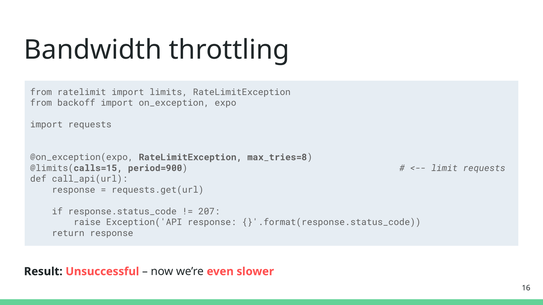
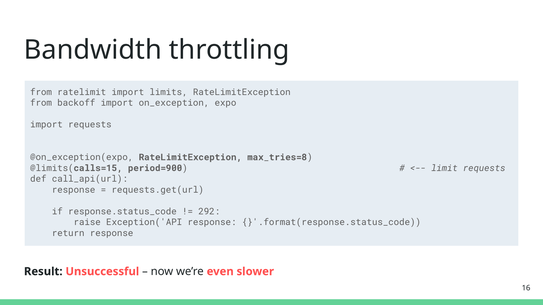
207: 207 -> 292 (209, 212)
